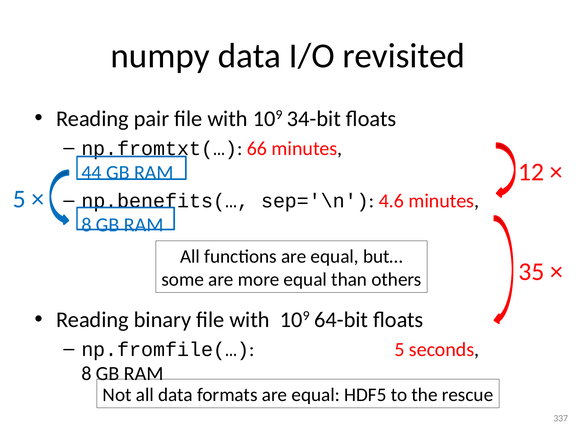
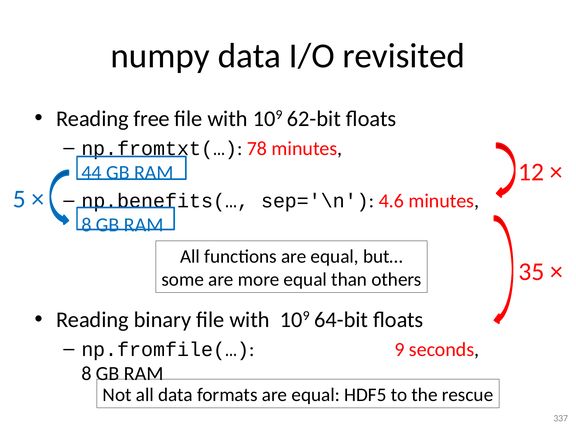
pair: pair -> free (152, 119)
34-bit: 34-bit -> 62-bit (314, 119)
66: 66 -> 78 (257, 148)
np.fromfile(… 5: 5 -> 9 (399, 349)
